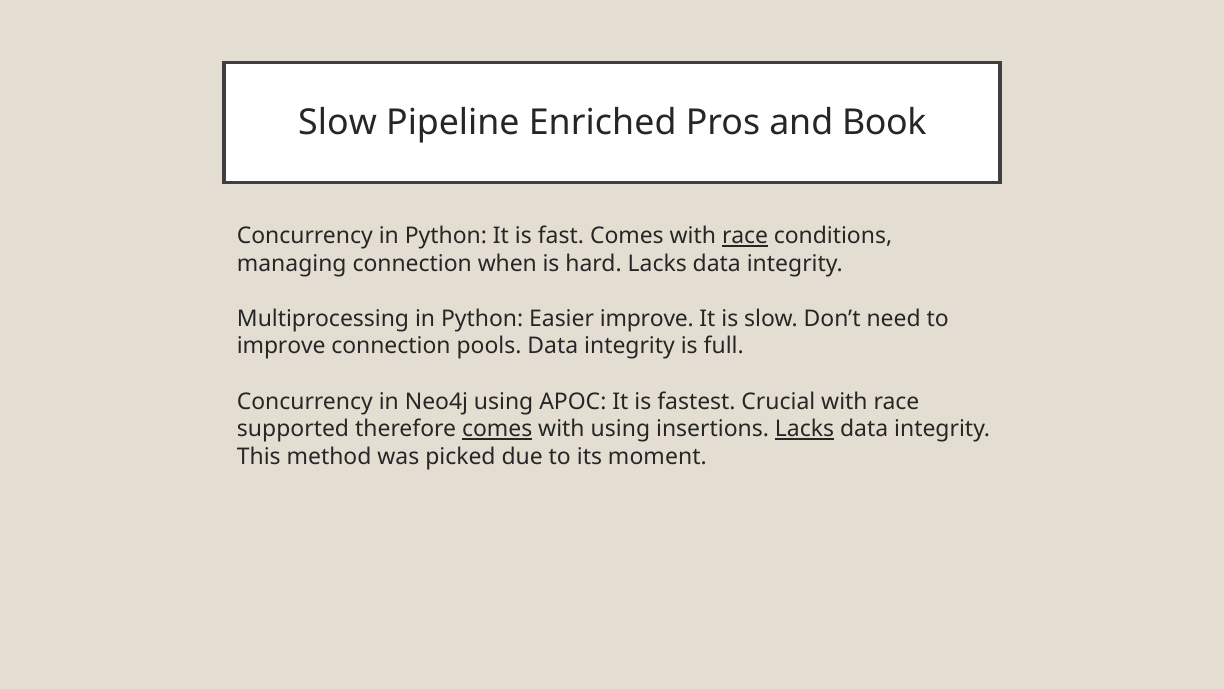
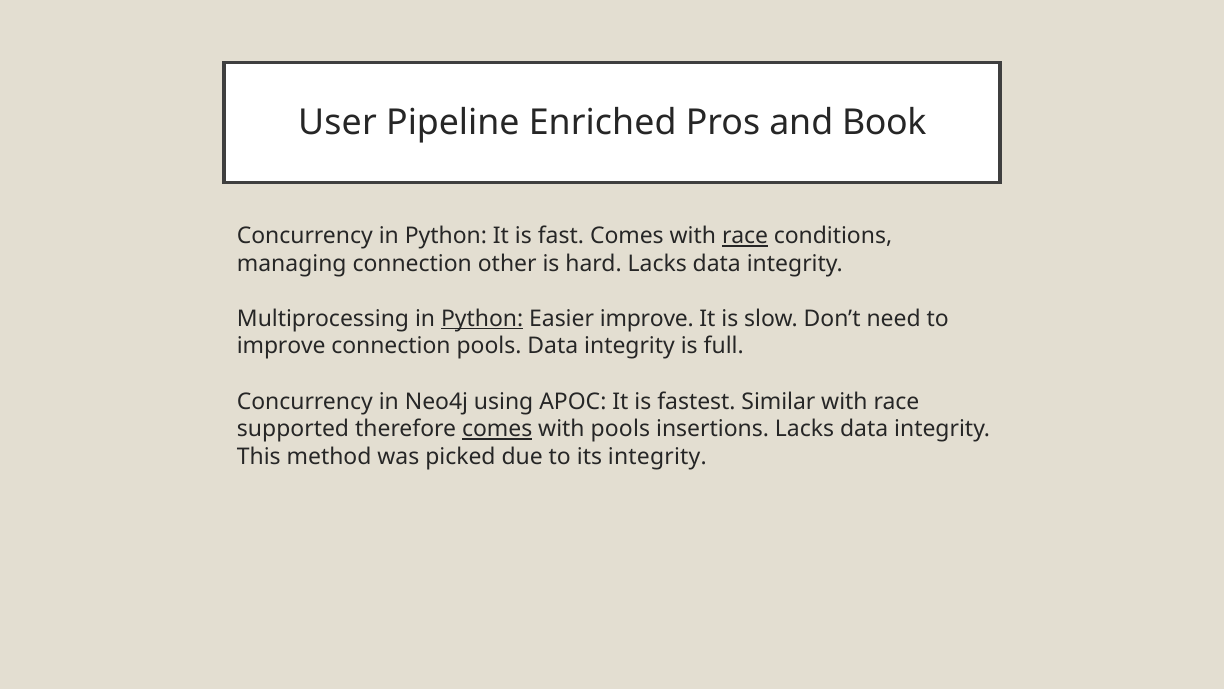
Slow: Slow -> User (337, 122)
when: when -> other (507, 263)
Python underline: none -> present (482, 319)
Crucial: Crucial -> Similar (778, 401)
with using: using -> pools (620, 429)
Lacks underline: present -> none (805, 429)
its moment: moment -> integrity (657, 456)
